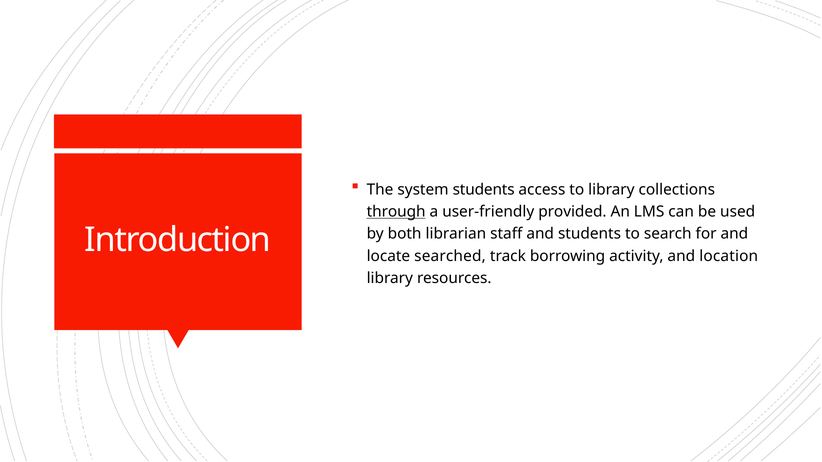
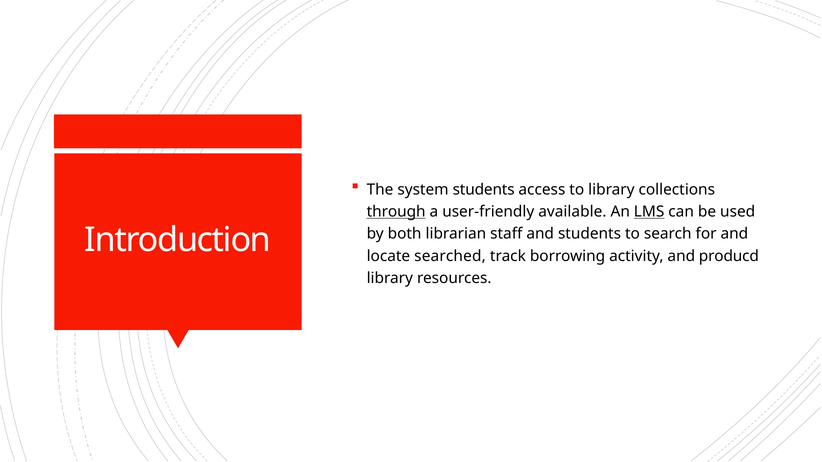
provided: provided -> available (572, 212)
LMS underline: none -> present (649, 212)
location: location -> producd (729, 256)
